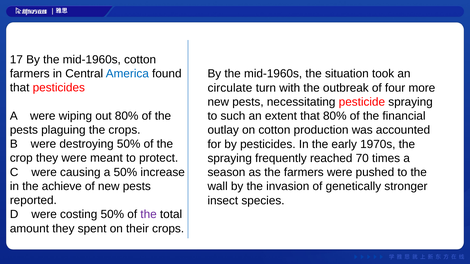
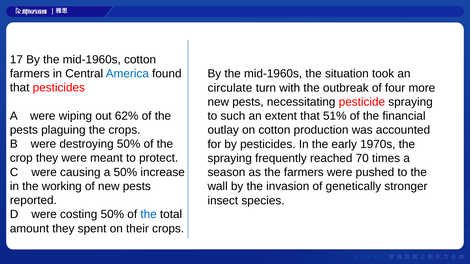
out 80%: 80% -> 62% (127, 116)
that 80%: 80% -> 51% (335, 116)
achieve: achieve -> working (62, 187)
the colour: purple -> blue (149, 215)
